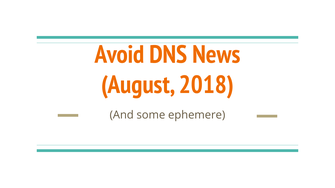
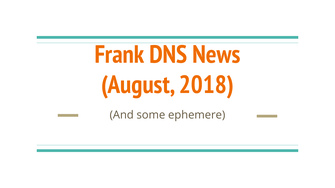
Avoid: Avoid -> Frank (119, 55)
